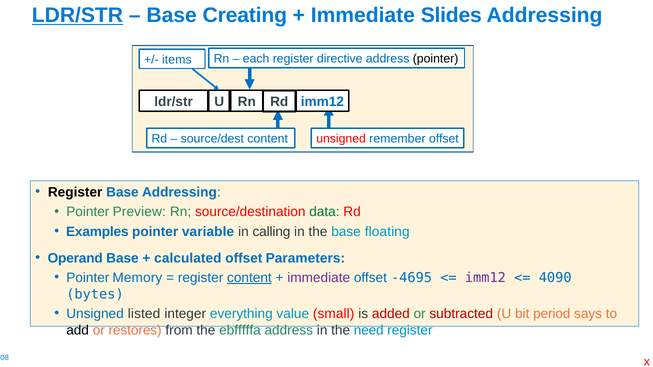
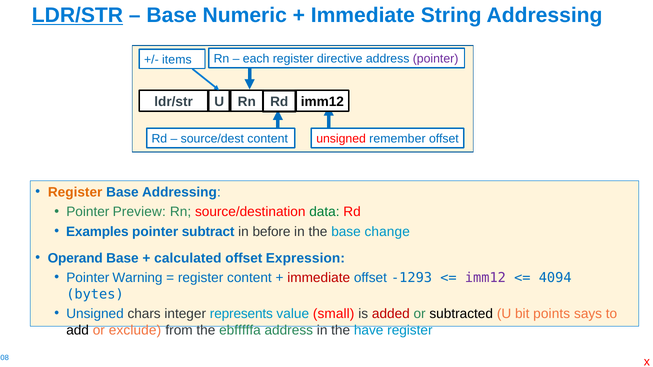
Creating: Creating -> Numeric (245, 16)
Slides: Slides -> String (451, 16)
pointer colour: black -> purple (436, 59)
imm12 colour: blue -> black (322, 102)
Register colour: black -> orange (75, 192)
variable: variable -> subtract (208, 232)
calling: calling -> before (271, 232)
floating: floating -> change (387, 232)
Parameters: Parameters -> Expression (305, 258)
Memory: Memory -> Warning (137, 278)
content underline: present -> none (249, 278)
immediate colour: purple -> red (319, 278)
-4695: -4695 -> -1293 (412, 278)
4090: 4090 -> 4094 (555, 278)
listed: listed -> chars (144, 314)
everything: everything -> represents (241, 314)
subtracted colour: red -> black (461, 314)
period: period -> points (552, 314)
restores: restores -> exclude (135, 330)
need: need -> have (369, 330)
